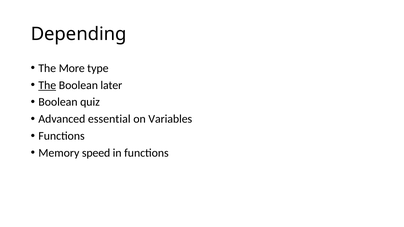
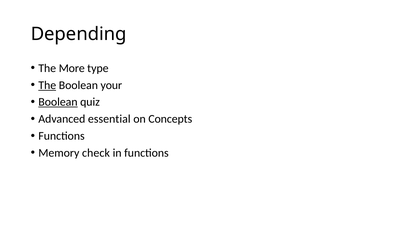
later: later -> your (111, 85)
Boolean underline: none -> present (58, 102)
Variables: Variables -> Concepts (170, 119)
speed: speed -> check (96, 153)
